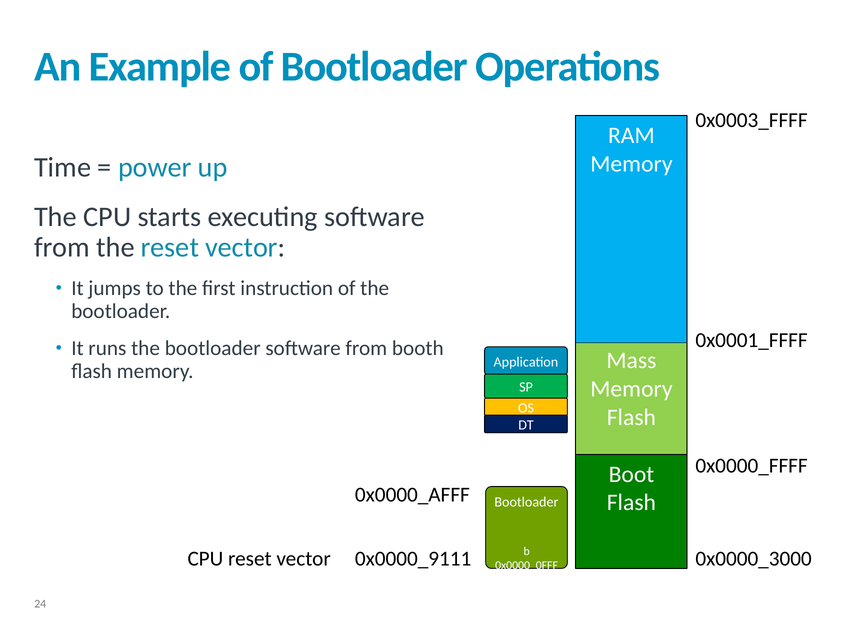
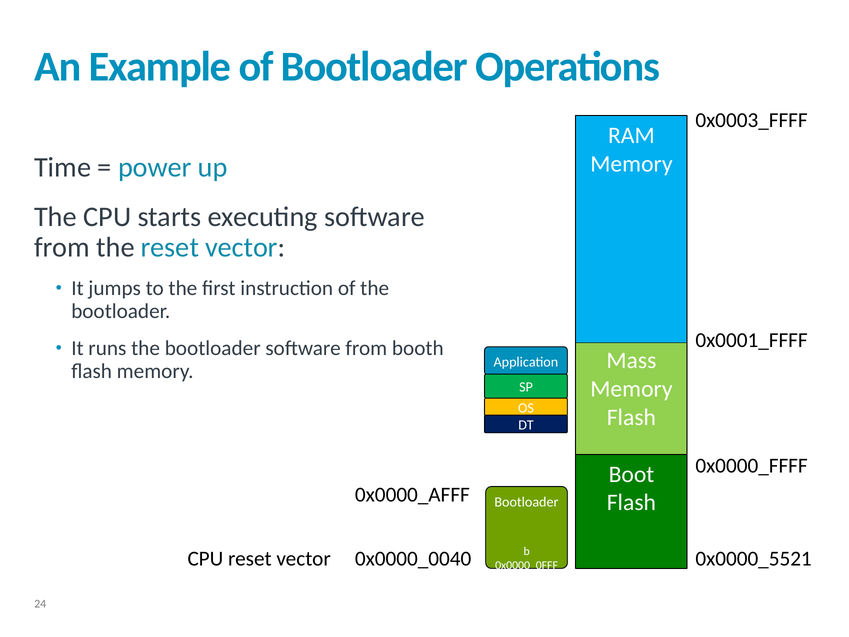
0x0000_9111: 0x0000_9111 -> 0x0000_0040 (413, 558)
0x0000_3000: 0x0000_3000 -> 0x0000_5521 (754, 558)
